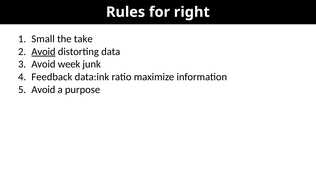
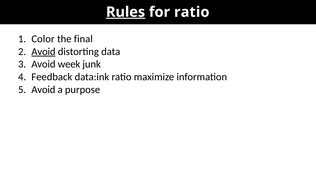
Rules underline: none -> present (126, 12)
for right: right -> ratio (192, 12)
Small: Small -> Color (43, 39)
take: take -> final (83, 39)
